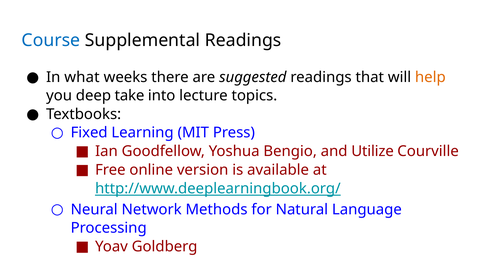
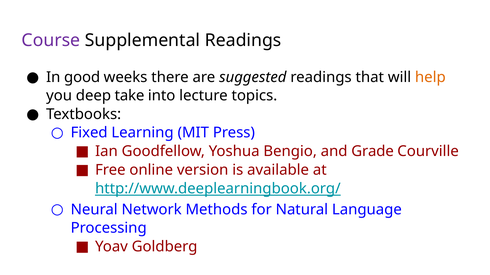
Course colour: blue -> purple (51, 41)
what: what -> good (82, 77)
Utilize: Utilize -> Grade (373, 152)
